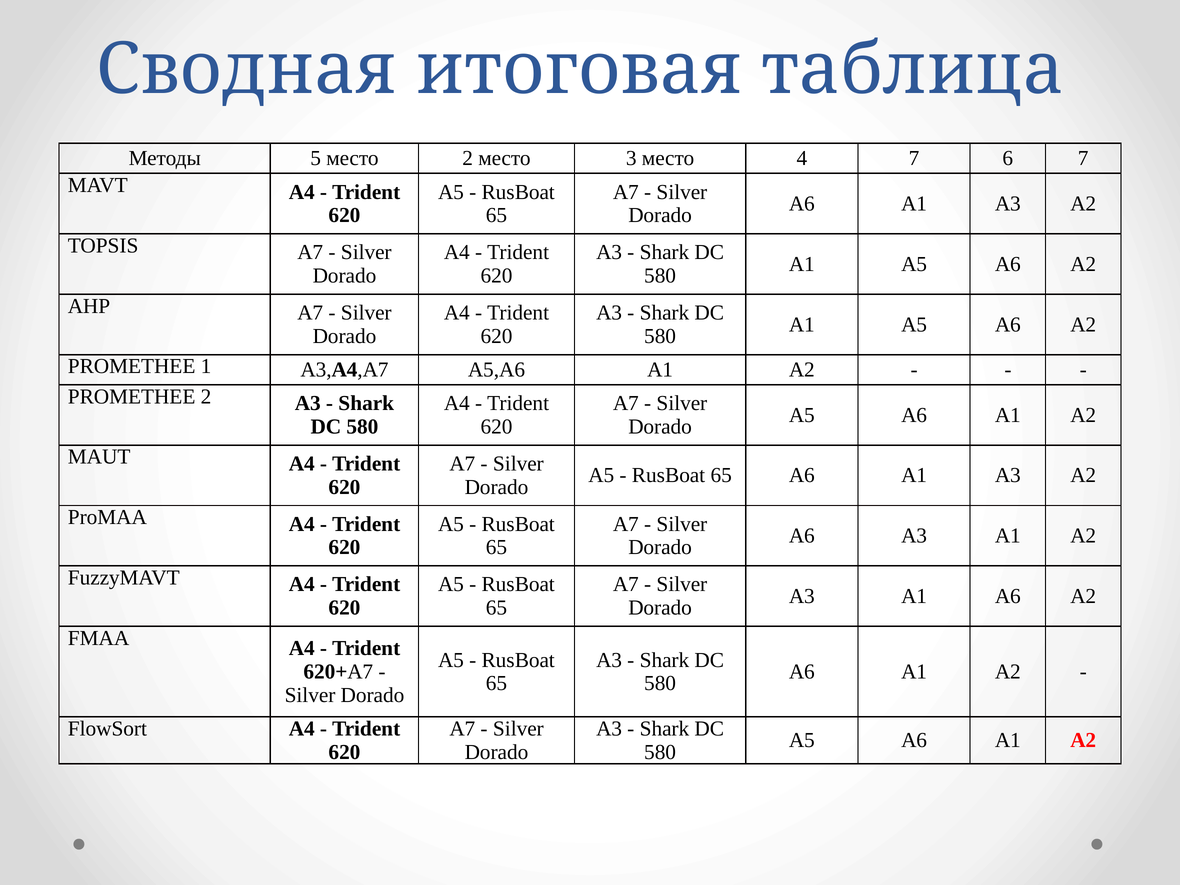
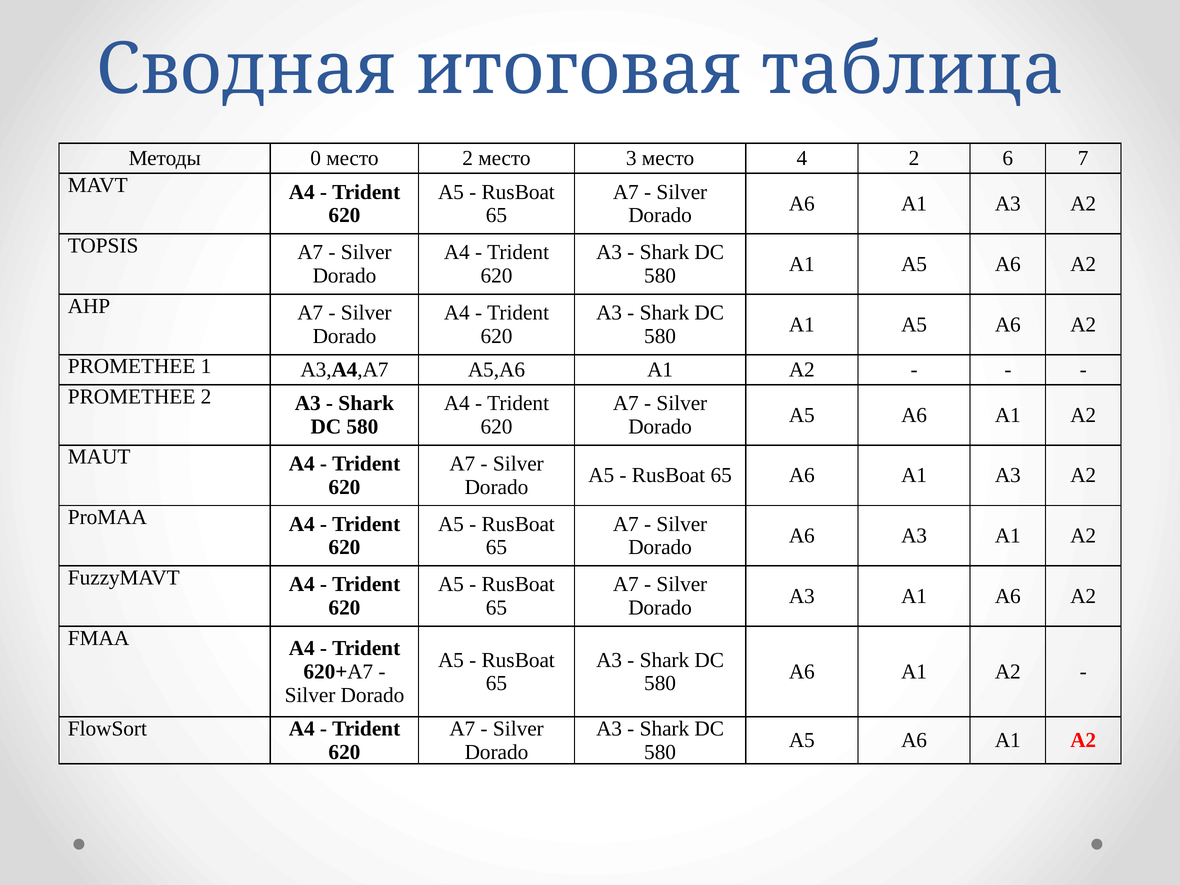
5: 5 -> 0 (316, 158)
4 7: 7 -> 2 (914, 158)
